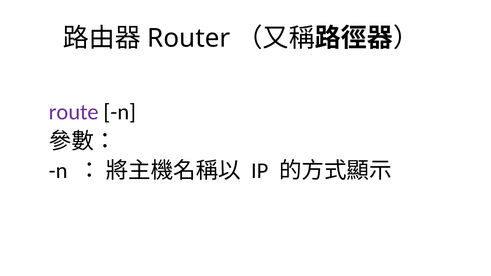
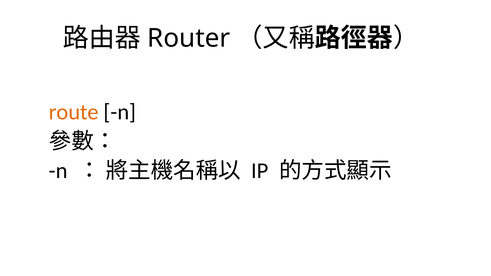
route colour: purple -> orange (74, 112)
